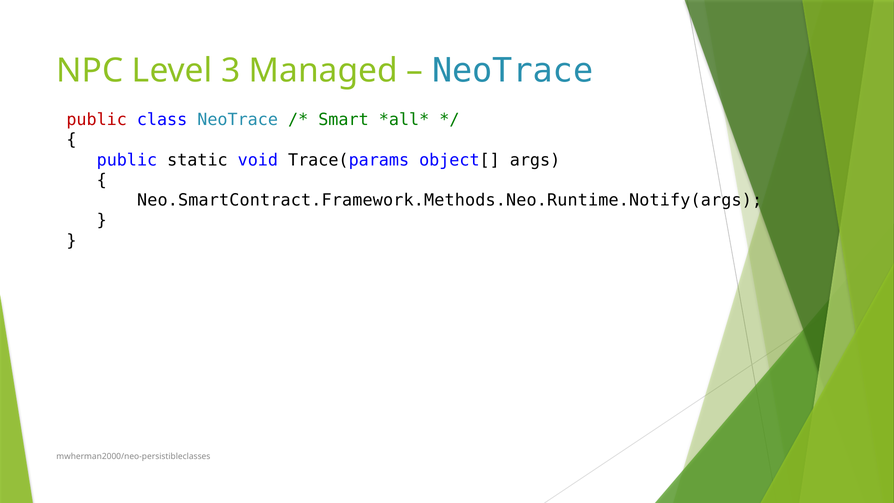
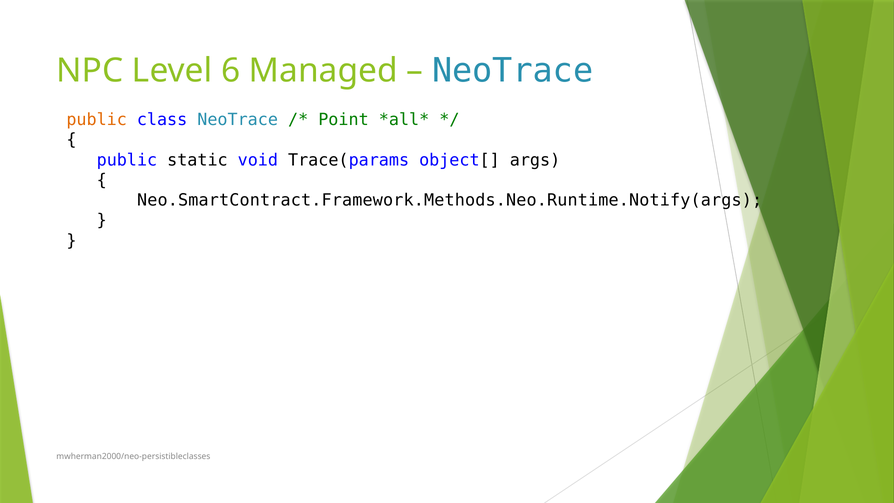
3: 3 -> 6 (231, 71)
public colour: red -> orange (97, 120)
Smart: Smart -> Point (344, 120)
